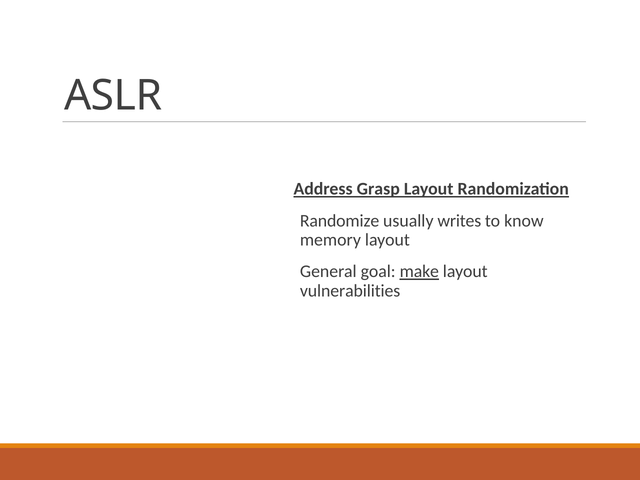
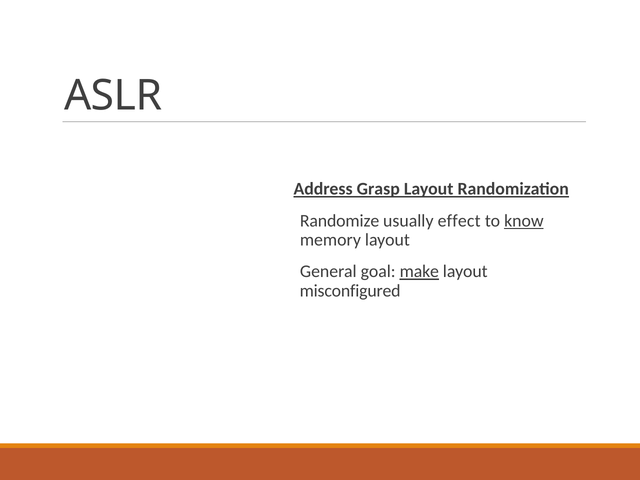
writes: writes -> effect (459, 221)
know underline: none -> present (524, 221)
vulnerabilities: vulnerabilities -> misconfigured (350, 291)
